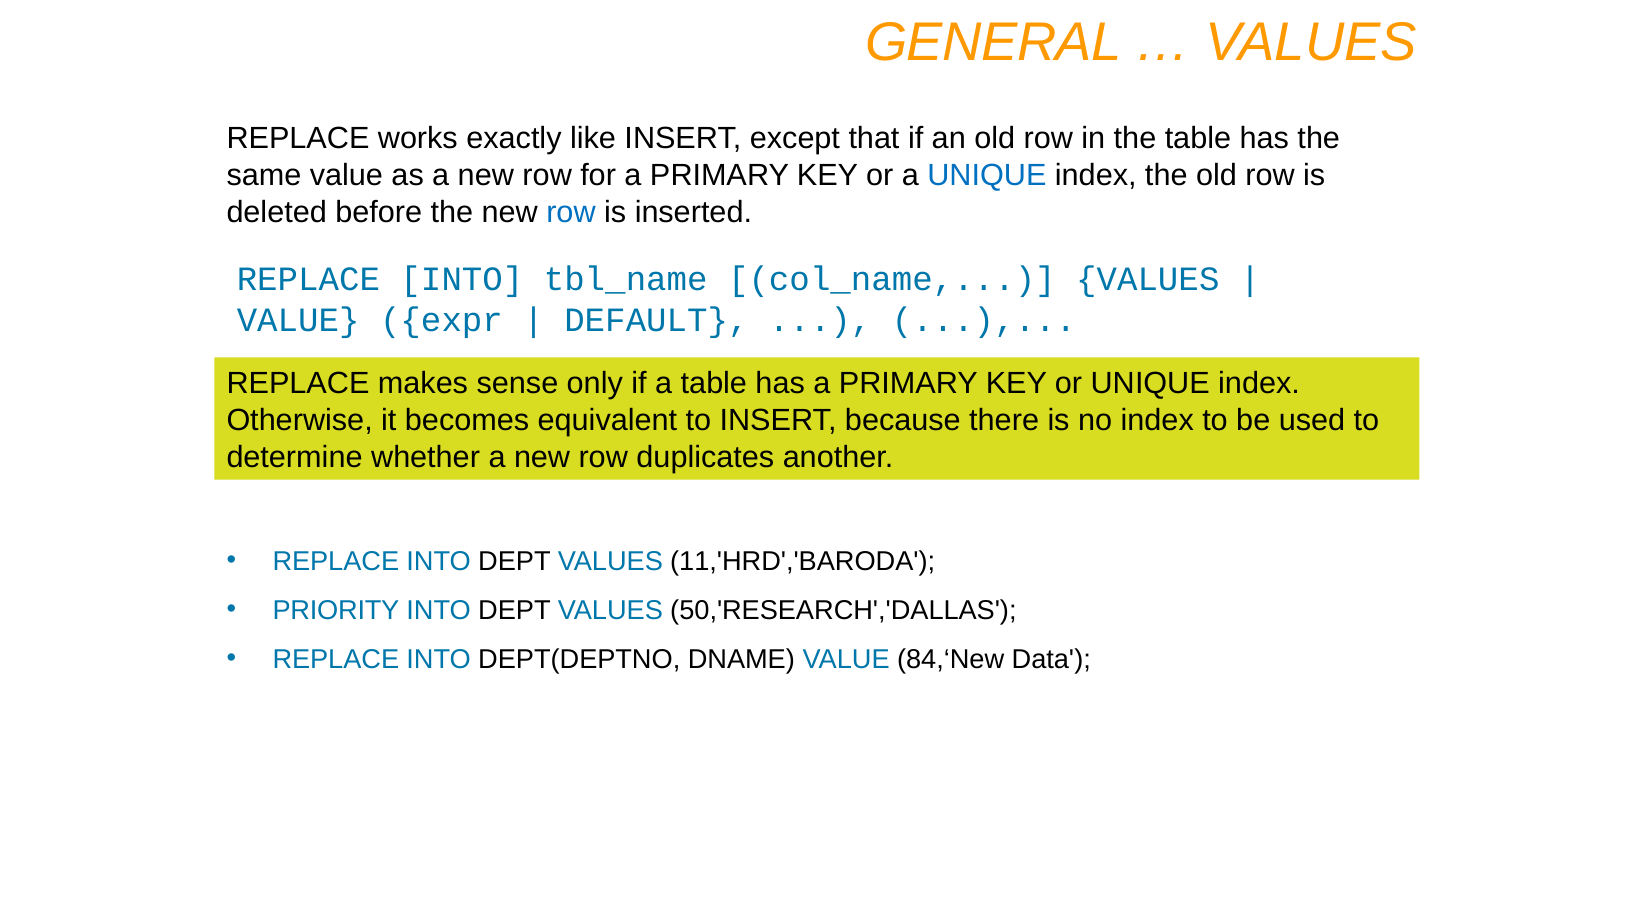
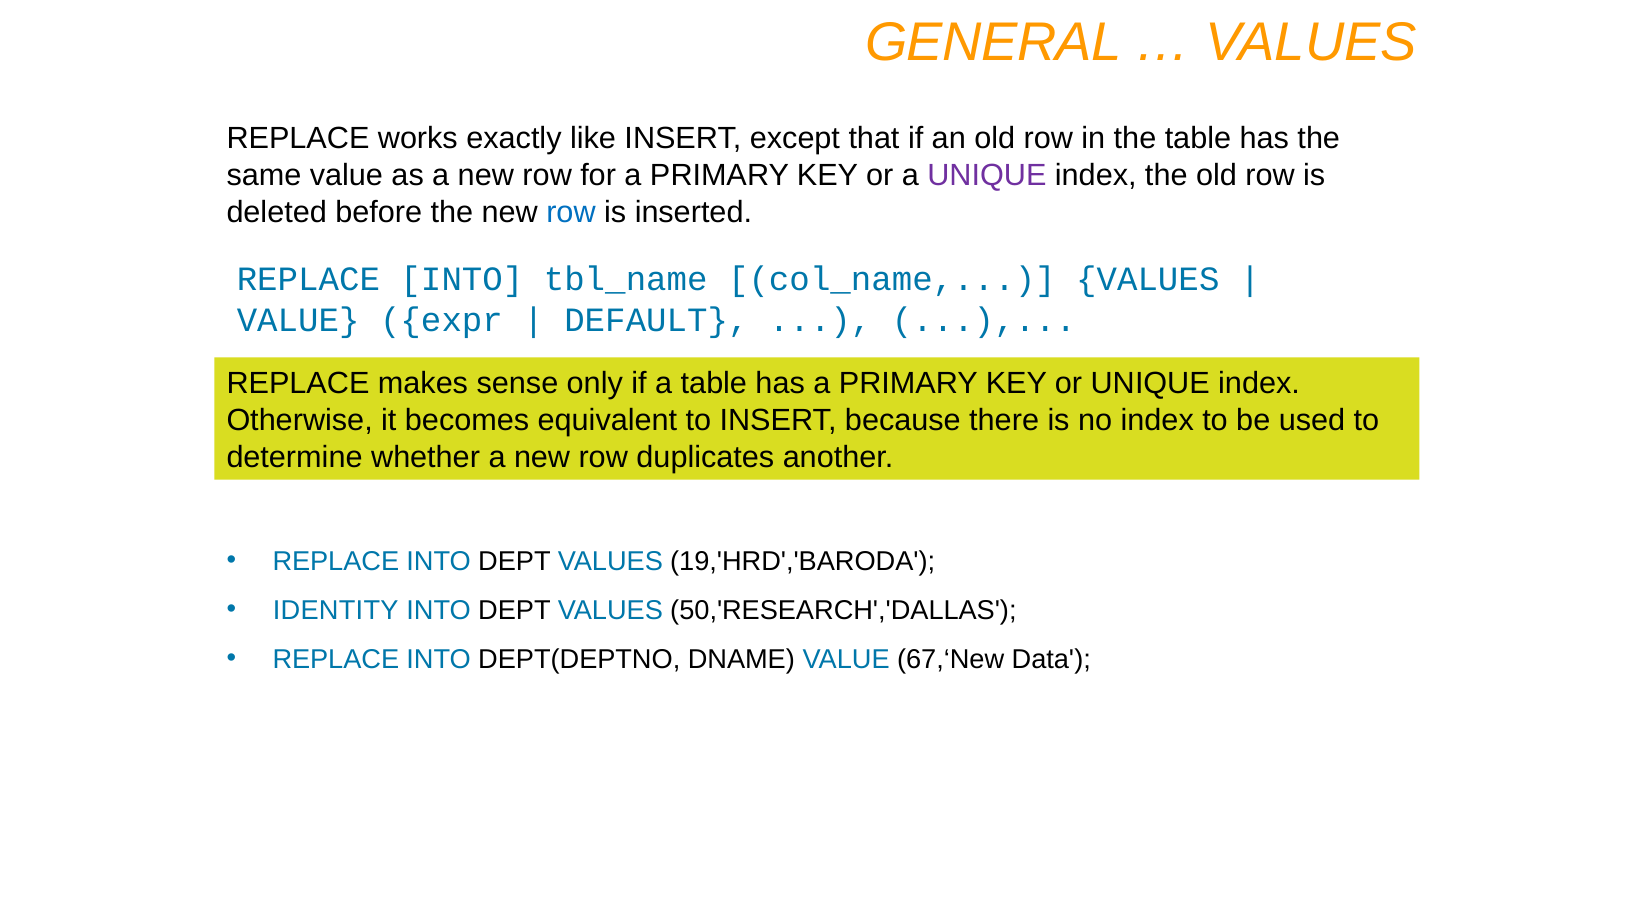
UNIQUE colour: blue -> purple (987, 176)
11,'HRD','BARODA: 11,'HRD','BARODA -> 19,'HRD','BARODA (803, 561)
PRIORITY: PRIORITY -> IDENTITY (336, 610)
84,‘New: 84,‘New -> 67,‘New (951, 659)
